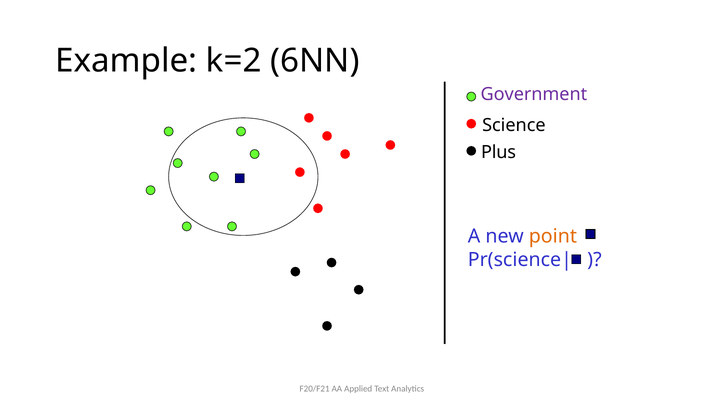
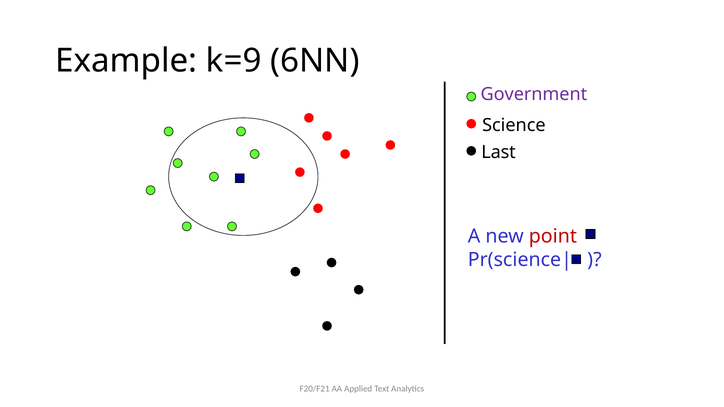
k=2: k=2 -> k=9 (234, 61)
Plus: Plus -> Last (499, 152)
point colour: orange -> red (553, 236)
